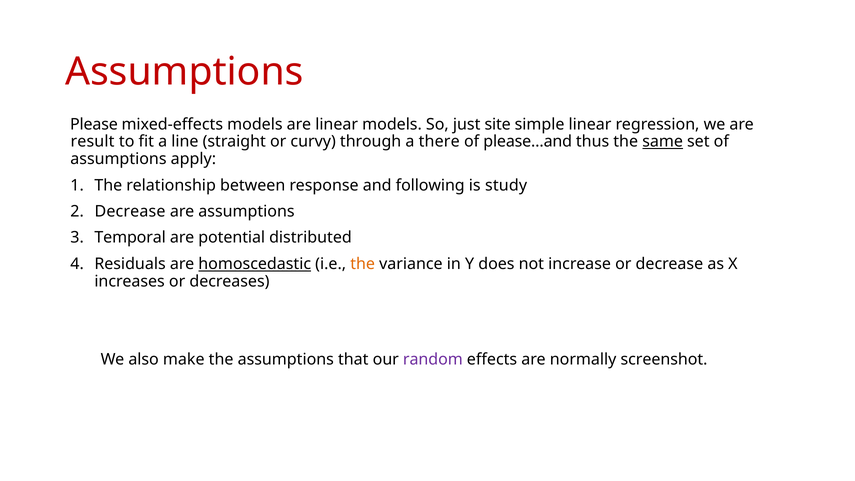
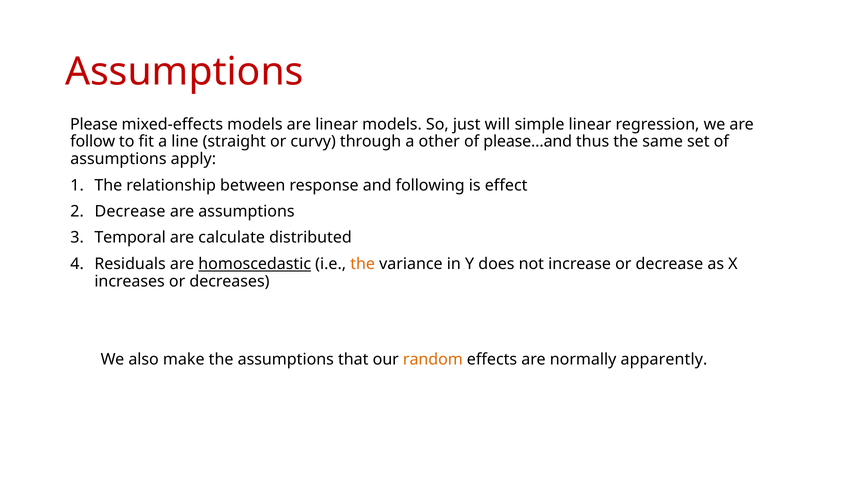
site: site -> will (497, 124)
result: result -> follow (93, 142)
there: there -> other (439, 142)
same underline: present -> none (663, 142)
study: study -> effect (506, 185)
potential: potential -> calculate (232, 238)
random colour: purple -> orange (433, 359)
screenshot: screenshot -> apparently (664, 359)
